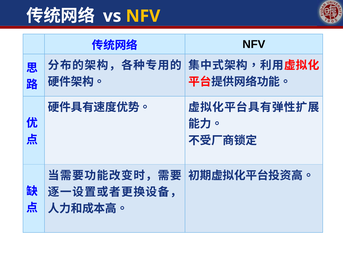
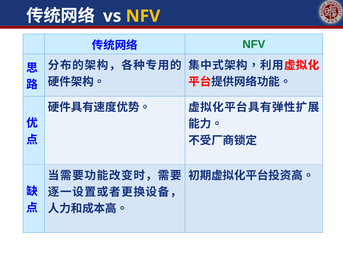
NFV colour: black -> green (254, 44)
